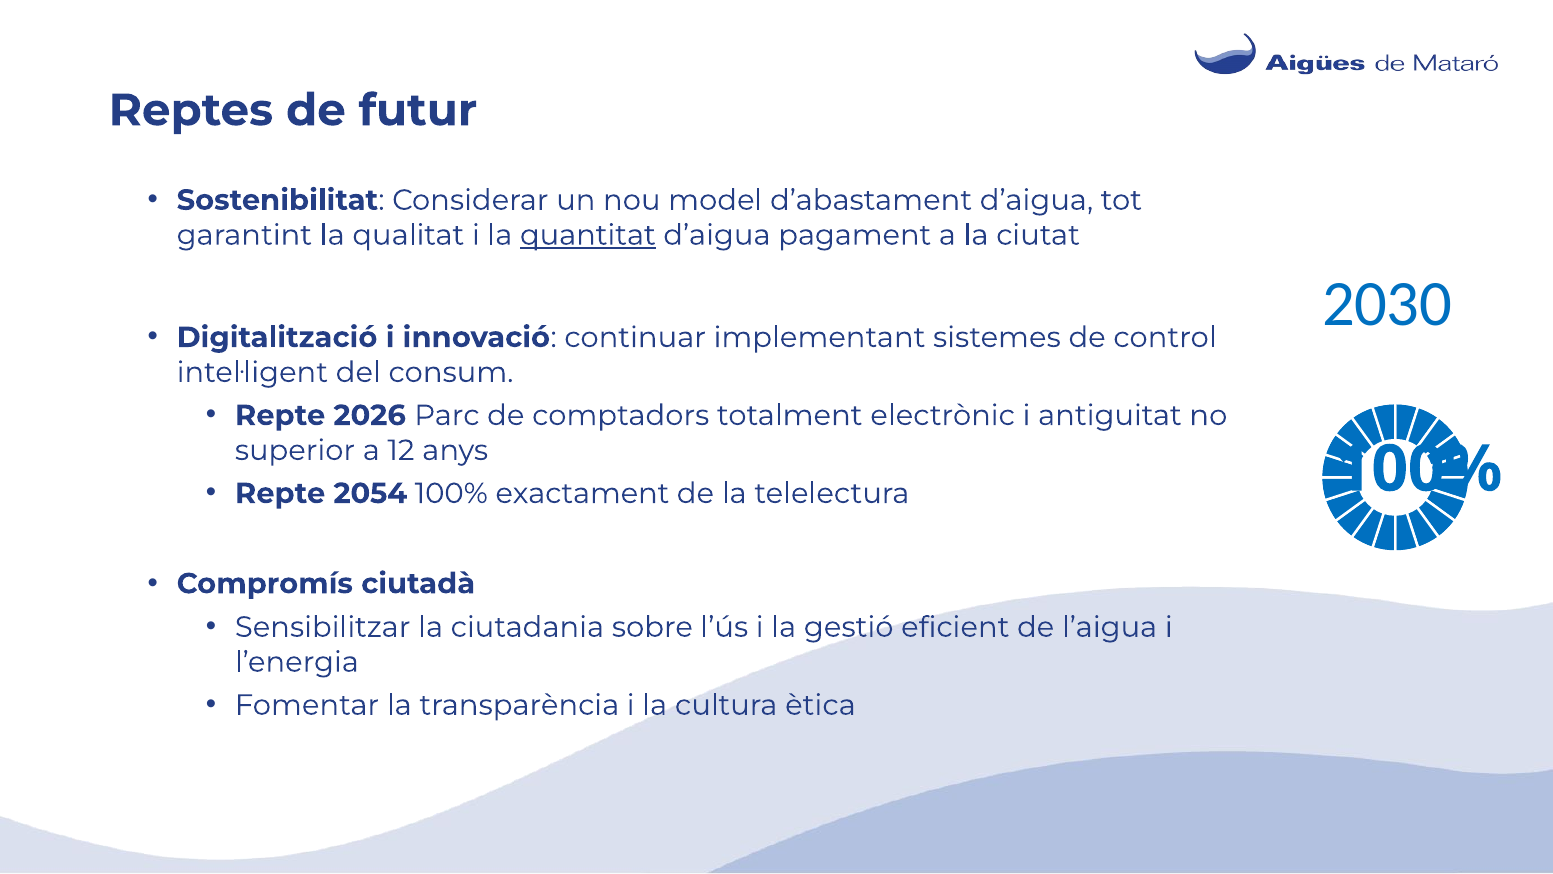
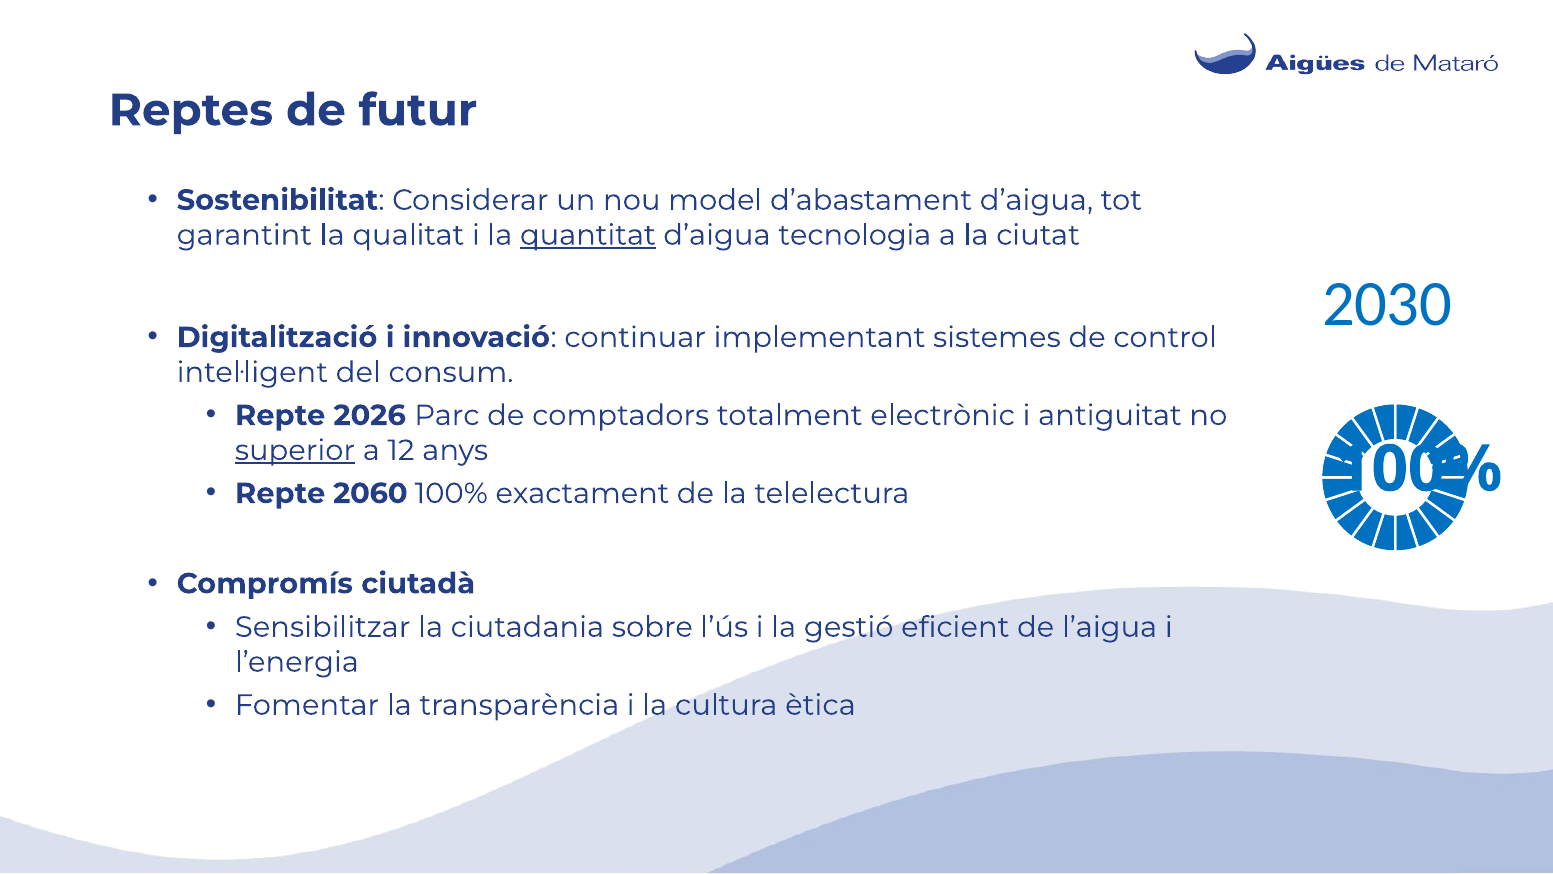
pagament: pagament -> tecnologia (855, 235)
superior underline: none -> present (295, 450)
2054: 2054 -> 2060 (370, 493)
